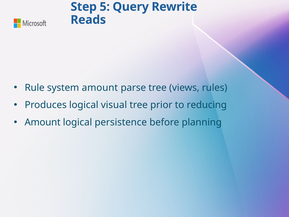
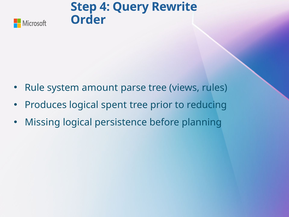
5: 5 -> 4 (105, 7)
Reads: Reads -> Order (88, 20)
visual: visual -> spent (114, 105)
Amount: Amount -> Missing (42, 122)
